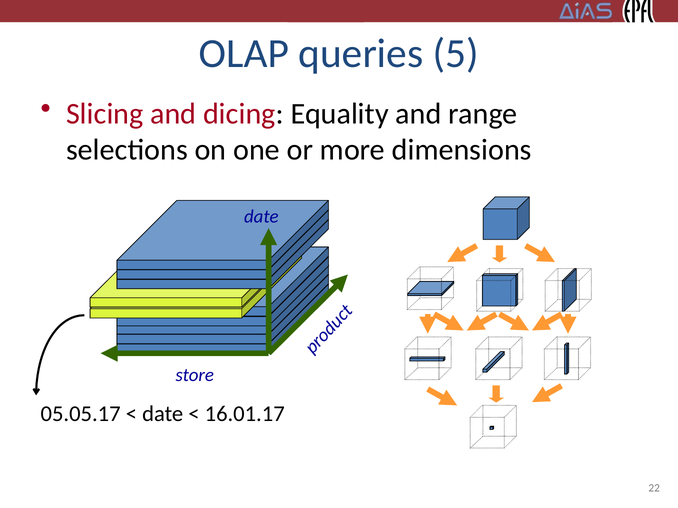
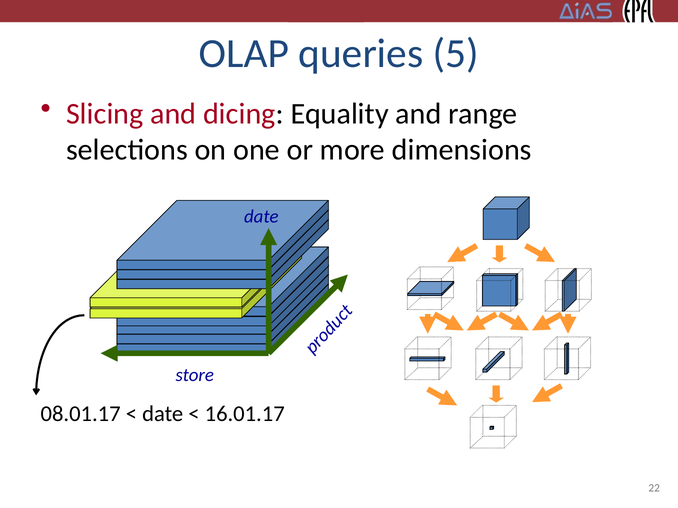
05.05.17: 05.05.17 -> 08.01.17 (81, 414)
